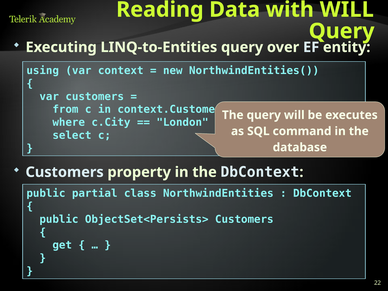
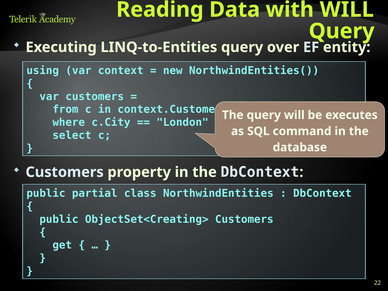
ObjectSet<Persists>: ObjectSet<Persists> -> ObjectSet<Creating> (147, 219)
